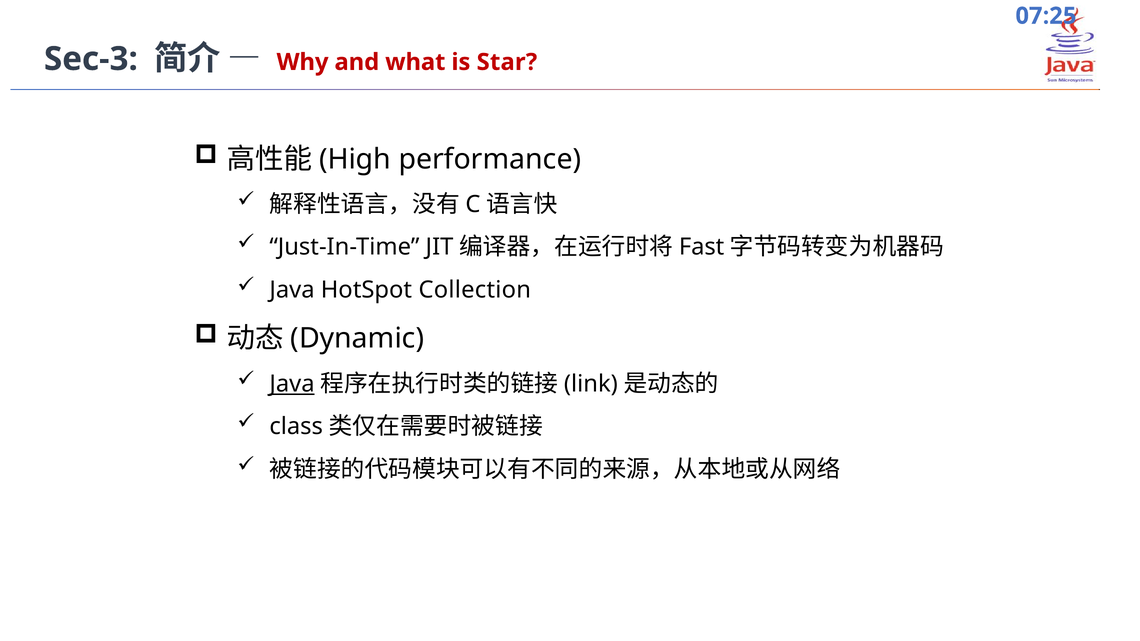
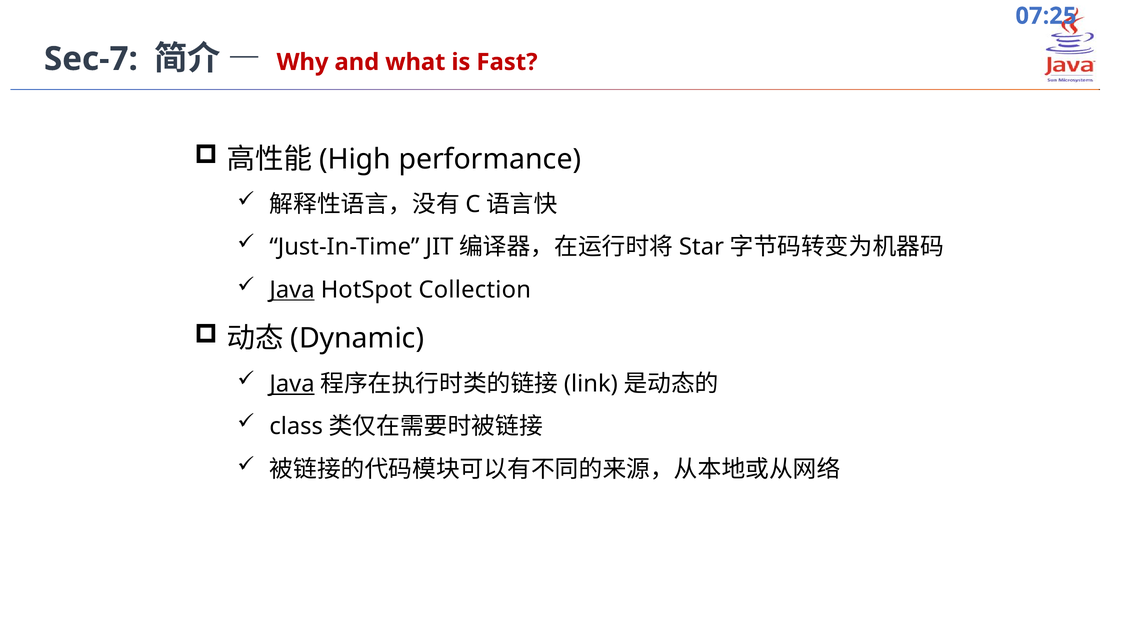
Sec-3: Sec-3 -> Sec-7 (91, 59)
Star: Star -> Fast (507, 62)
Fast: Fast -> Star (702, 247)
Java underline: none -> present (292, 290)
